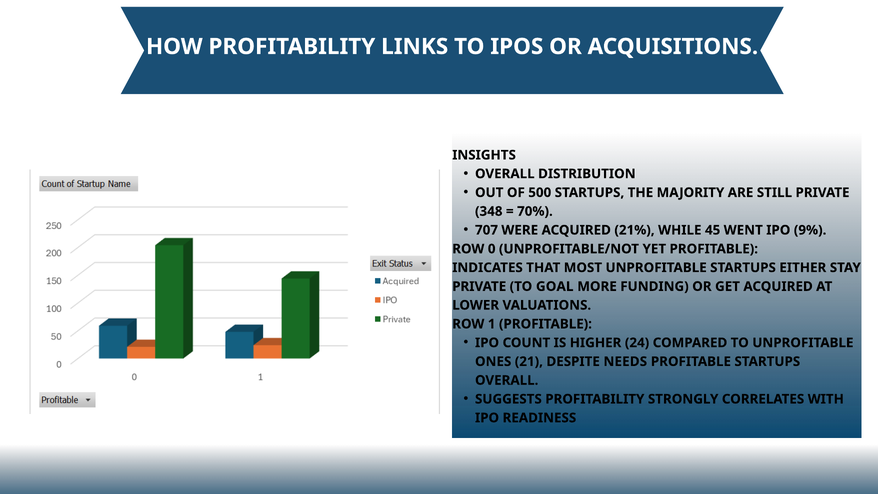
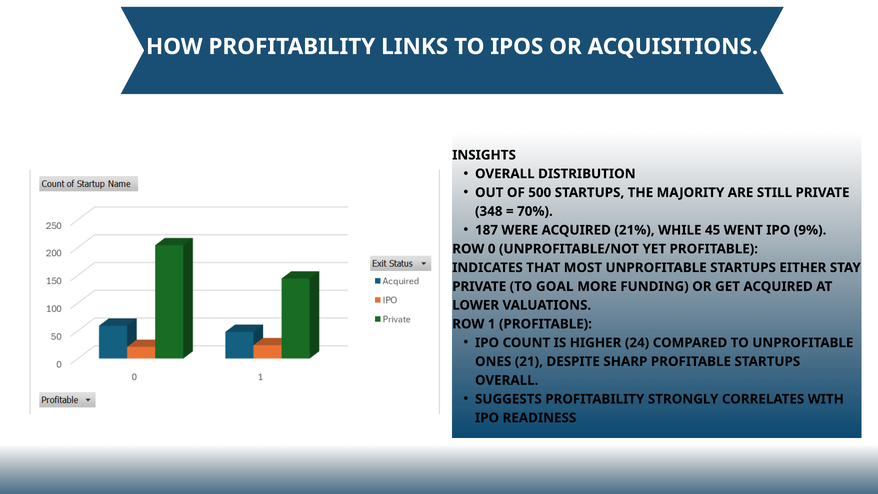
707: 707 -> 187 (486, 230)
NEEDS: NEEDS -> SHARP (625, 361)
